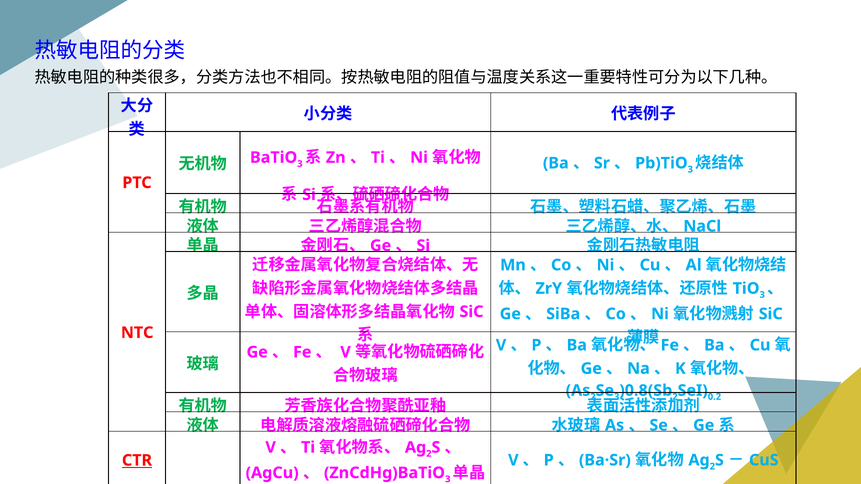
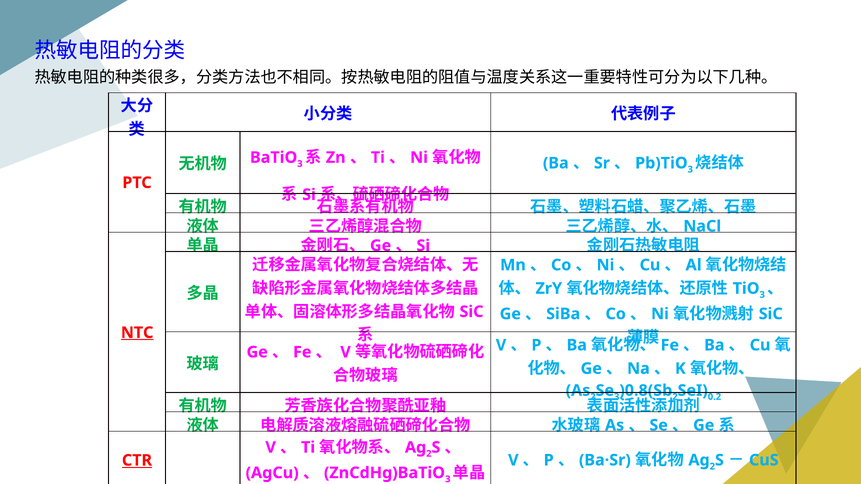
NTC underline: none -> present (137, 333)
